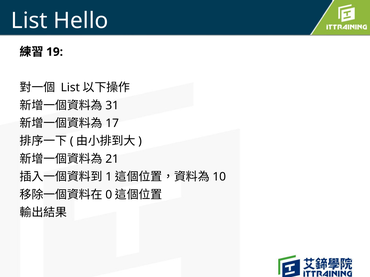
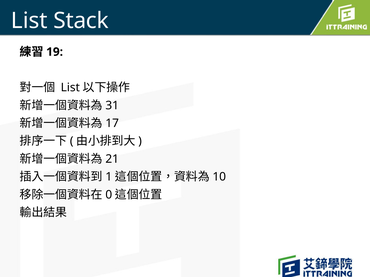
Hello: Hello -> Stack (81, 21)
